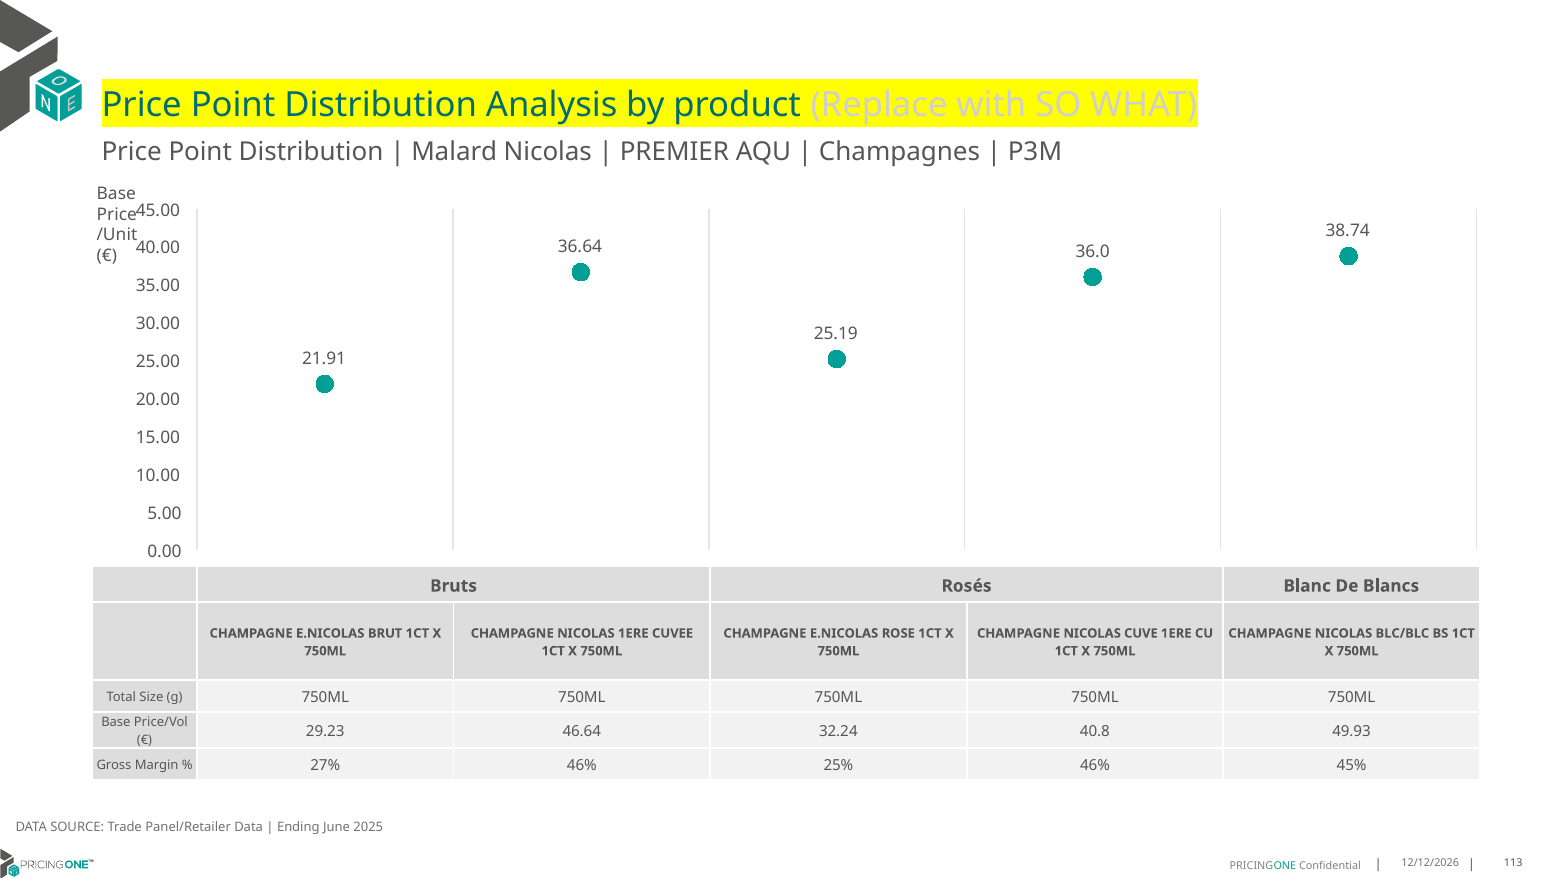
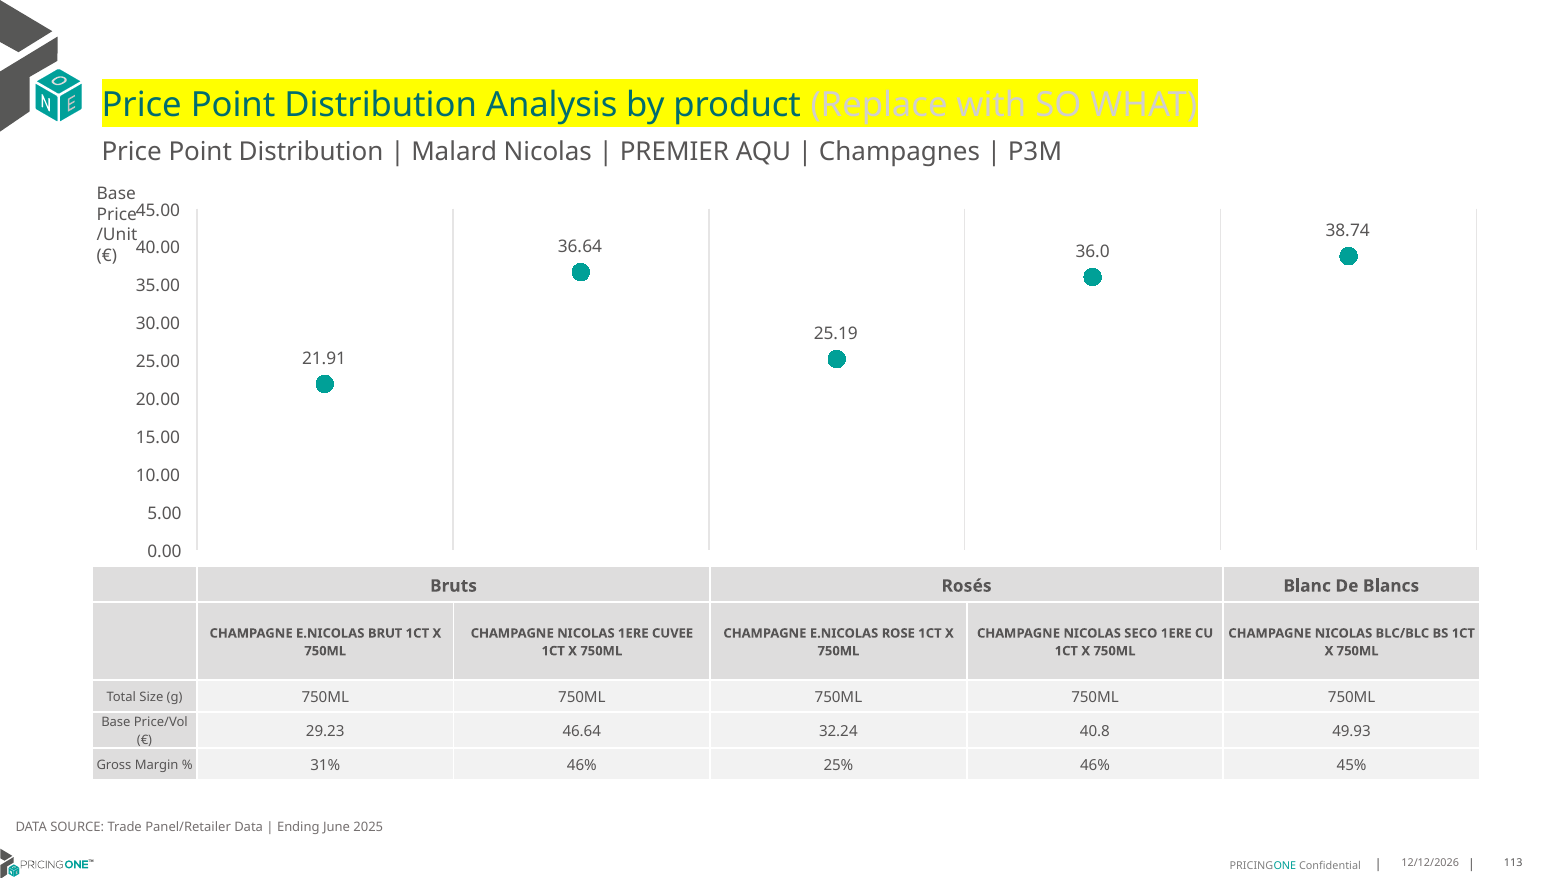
CUVE: CUVE -> SECO (1141, 633)
27%: 27% -> 31% (325, 765)
